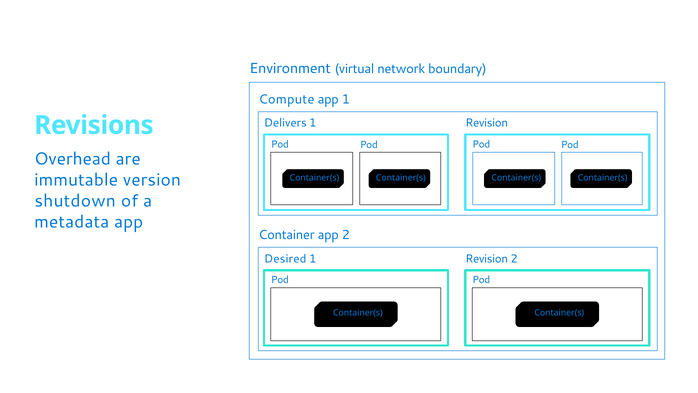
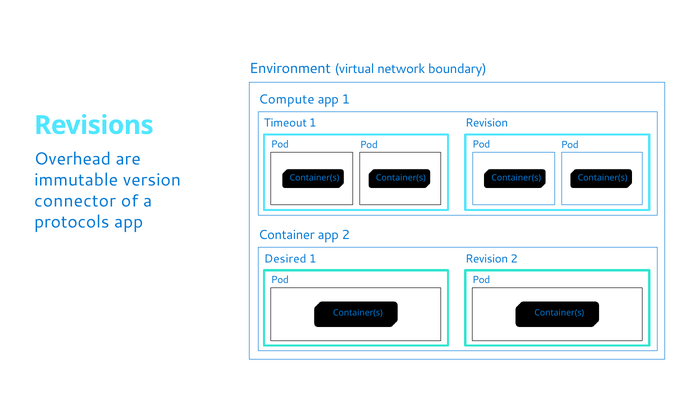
Delivers: Delivers -> Timeout (285, 123)
shutdown: shutdown -> connector (75, 201)
metadata: metadata -> protocols (72, 222)
